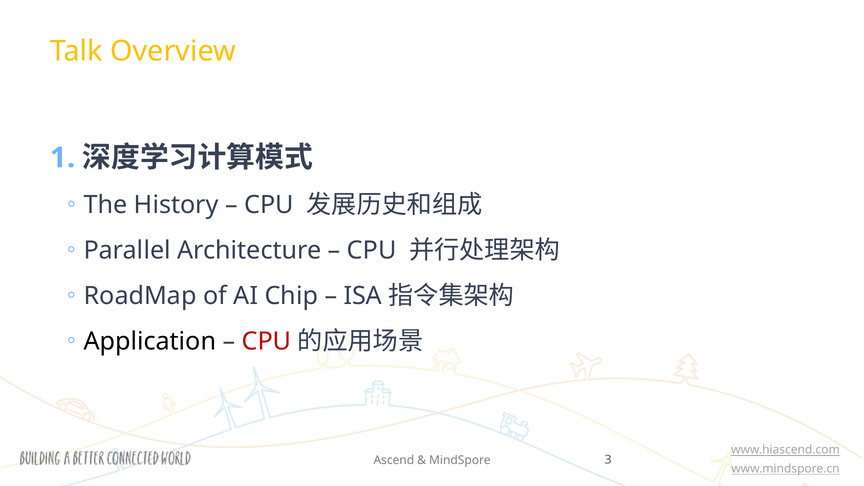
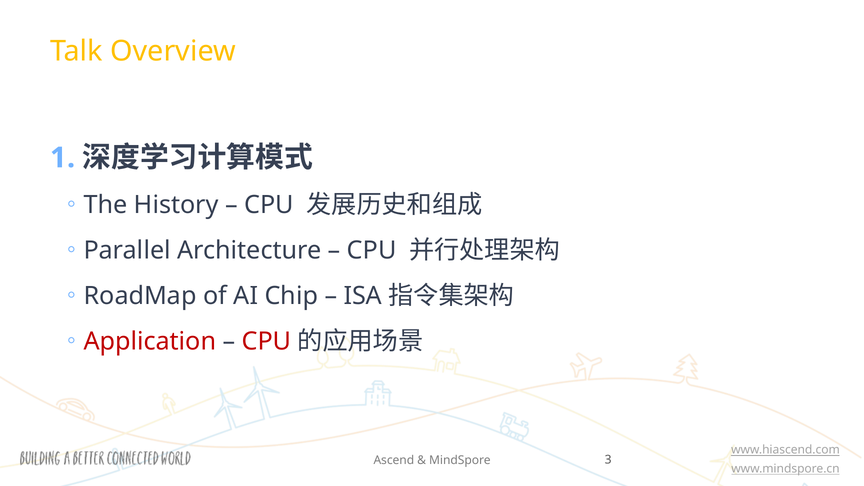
Application colour: black -> red (150, 341)
